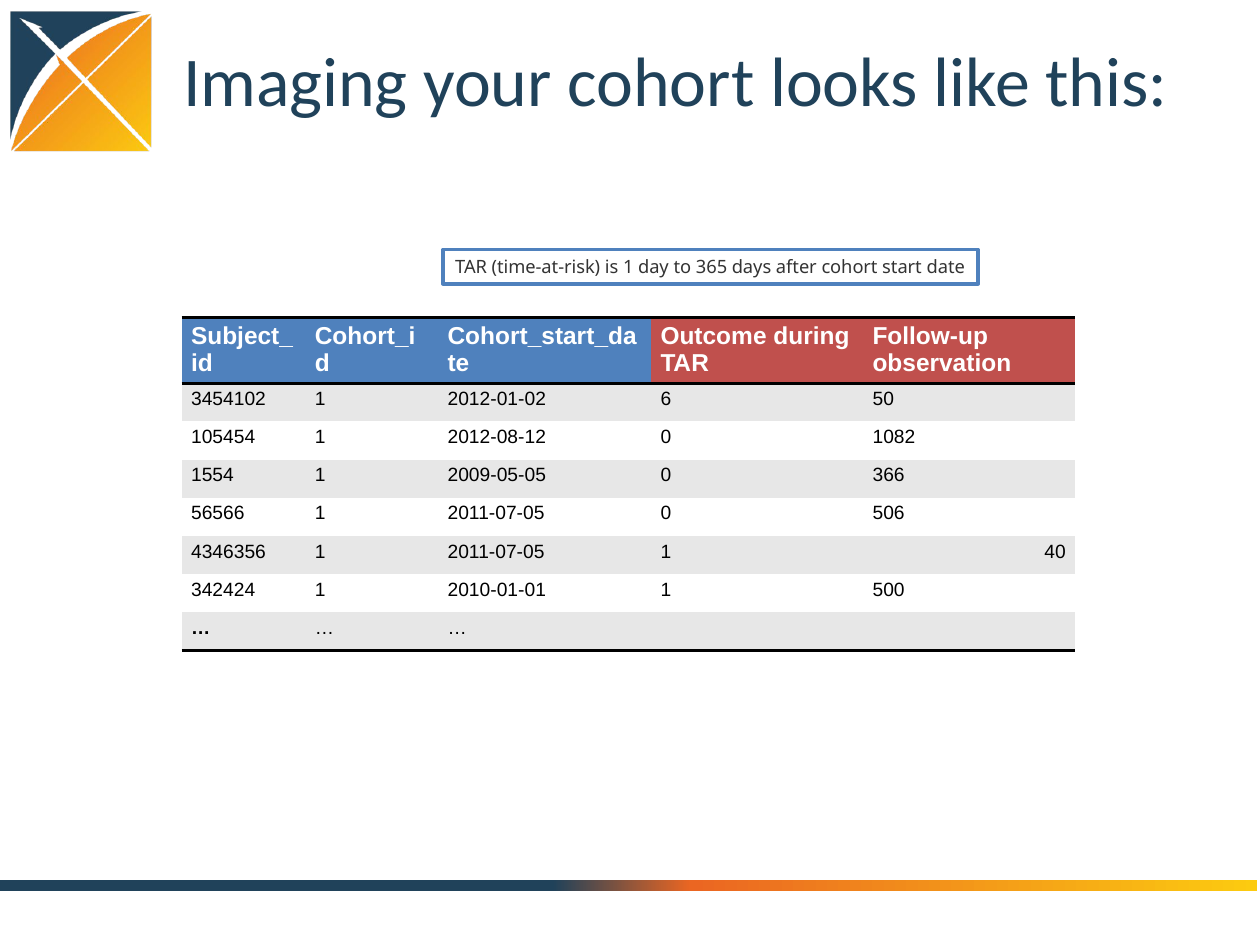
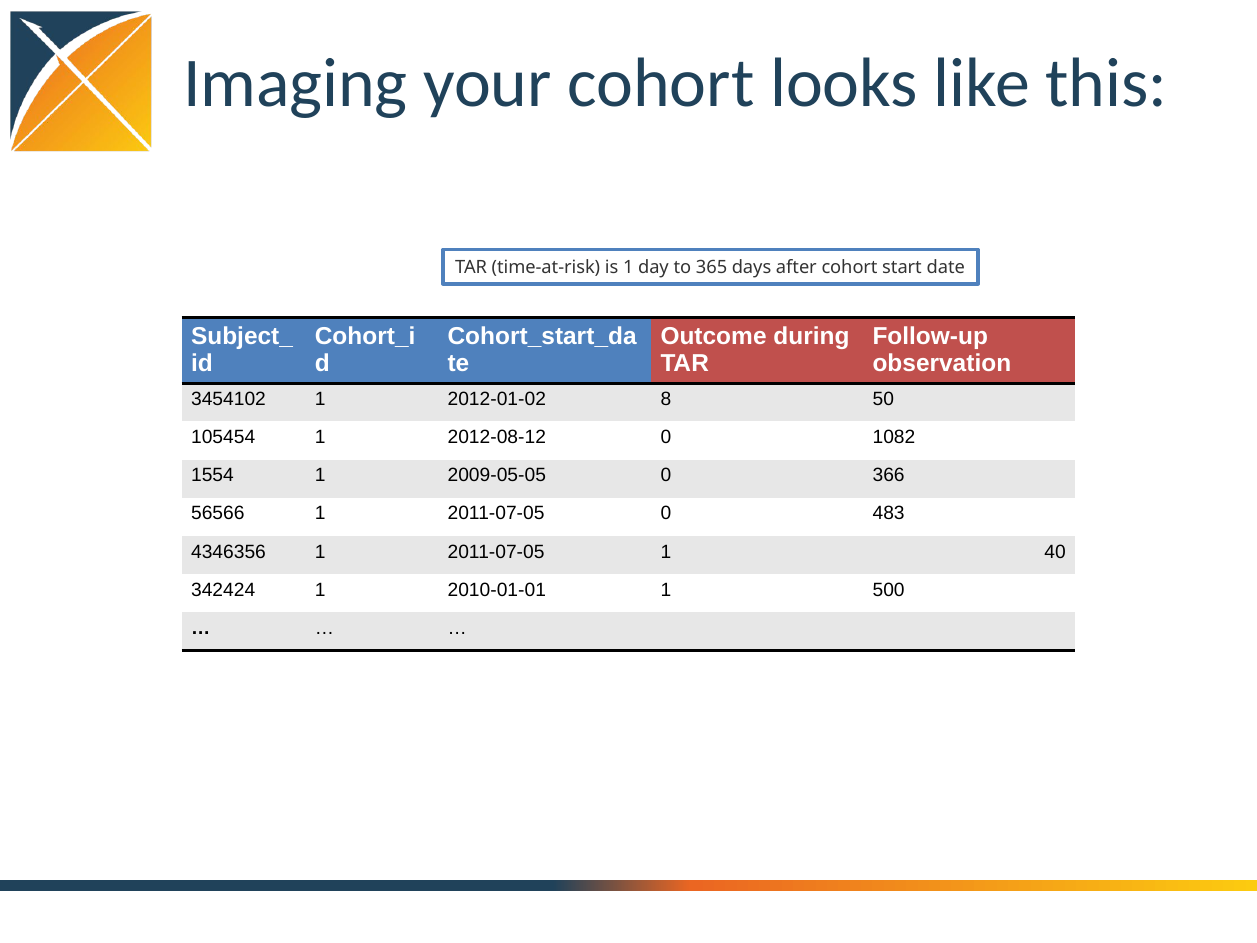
6: 6 -> 8 (666, 399)
506: 506 -> 483 (889, 513)
